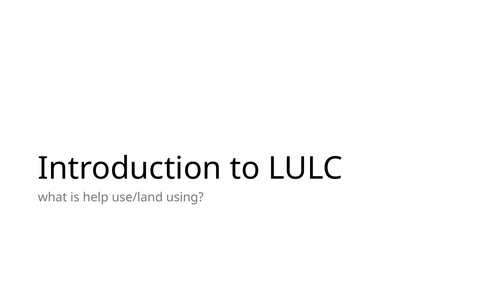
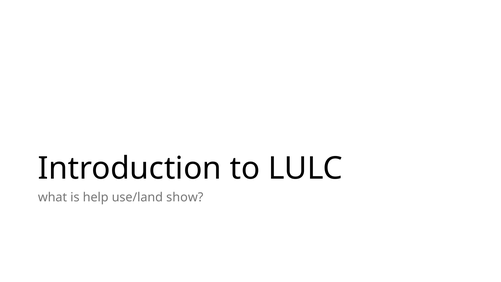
using: using -> show (185, 197)
